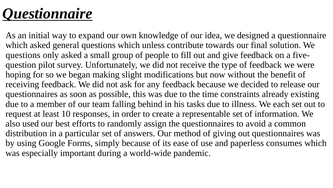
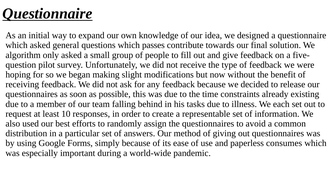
unless: unless -> passes (153, 45)
questions: questions -> algorithm (23, 55)
